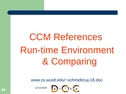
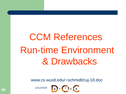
Comparing: Comparing -> Drawbacks (74, 62)
